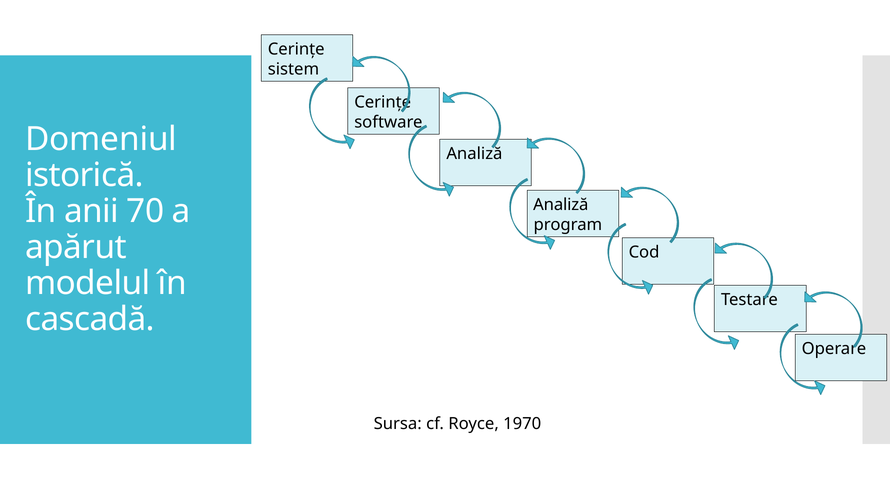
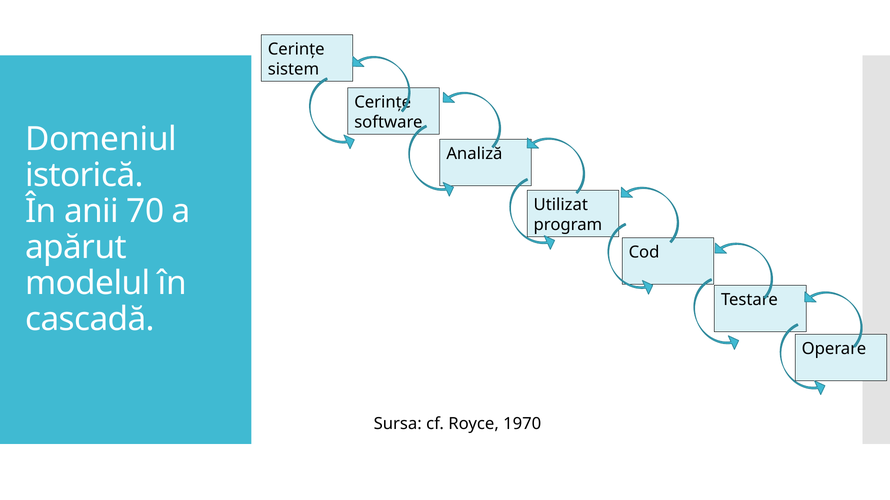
Analiză: Analiză -> Utilizat (561, 205)
